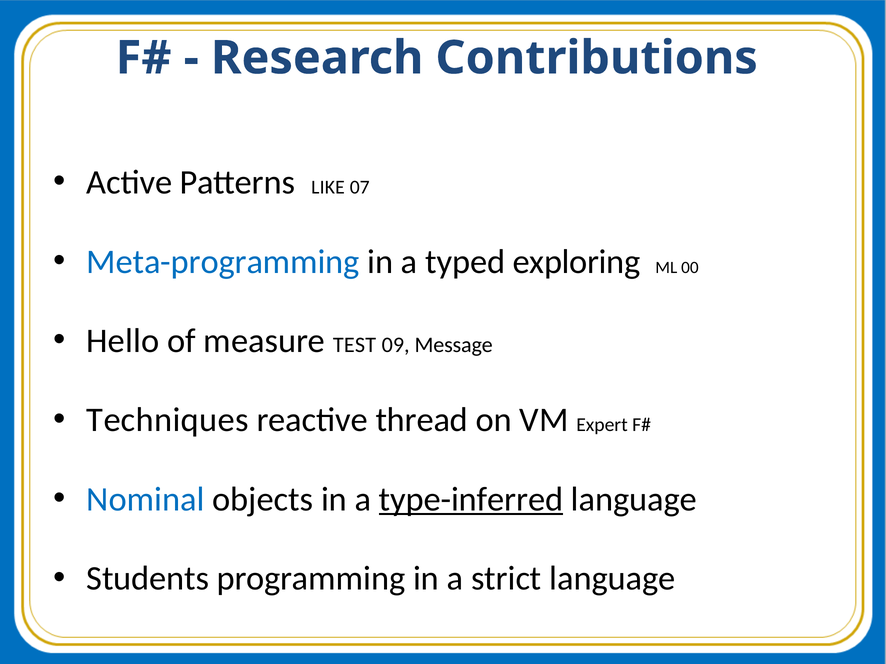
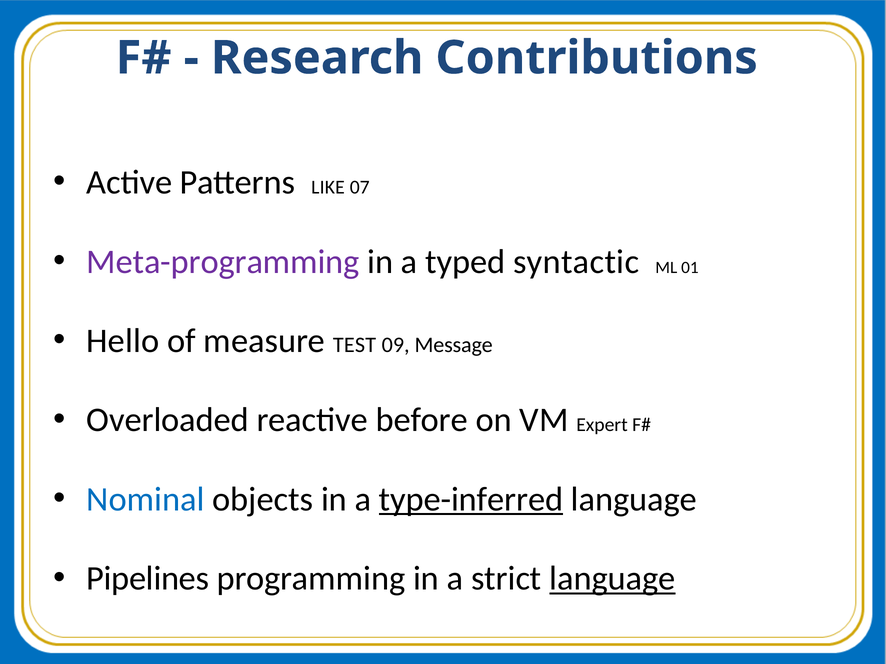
Meta-programming colour: blue -> purple (223, 262)
exploring: exploring -> syntactic (576, 262)
00: 00 -> 01 (690, 268)
Techniques: Techniques -> Overloaded (168, 420)
thread: thread -> before (422, 420)
Students: Students -> Pipelines (148, 579)
language underline: none -> present (612, 579)
